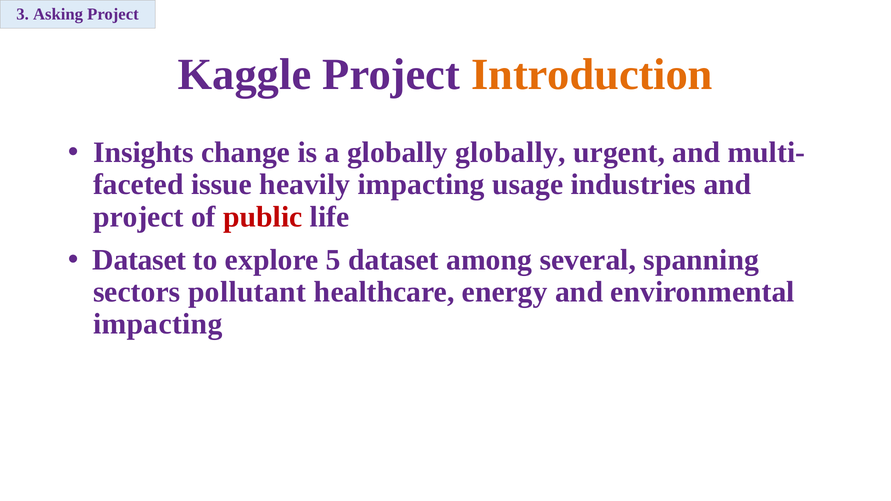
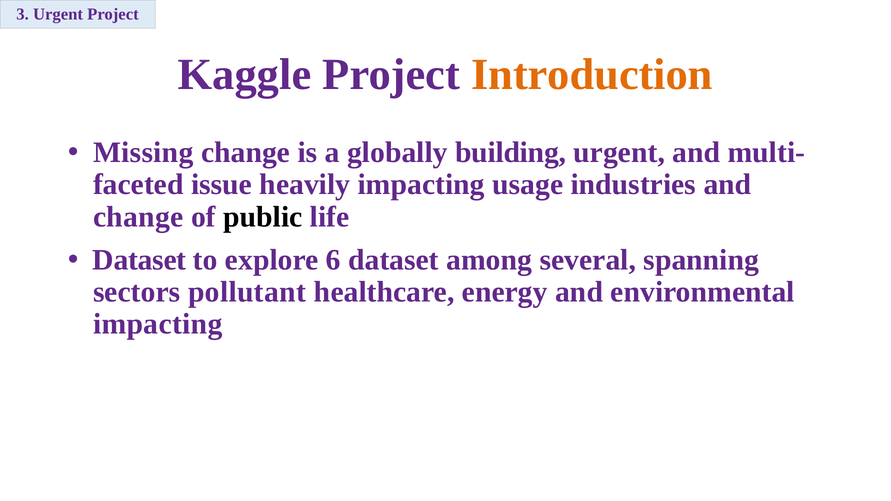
3 Asking: Asking -> Urgent (58, 14)
Insights: Insights -> Missing (143, 153)
globally globally: globally -> building (511, 153)
project: project -> change (138, 217)
public colour: red -> black (263, 217)
5: 5 -> 6 (333, 260)
